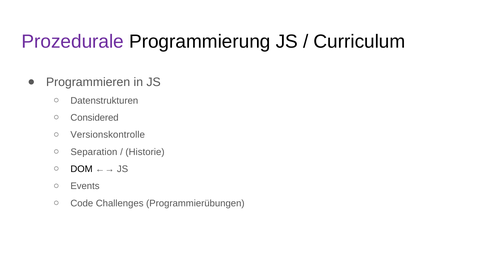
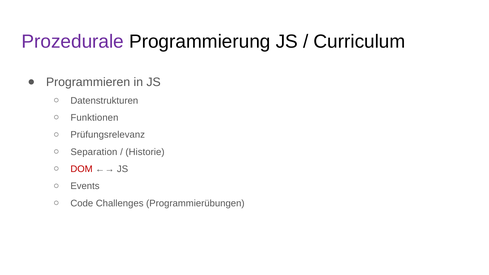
Considered: Considered -> Funktionen (94, 118)
Versionskontrolle: Versionskontrolle -> Prüfungsrelevanz (108, 135)
DOM colour: black -> red (82, 169)
